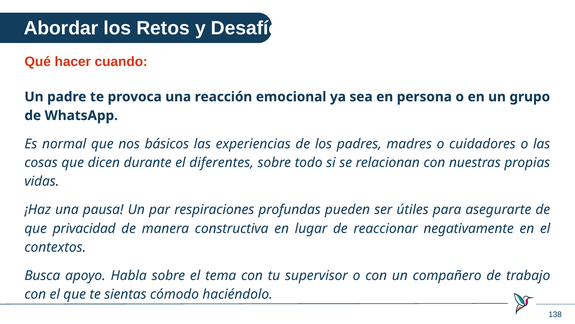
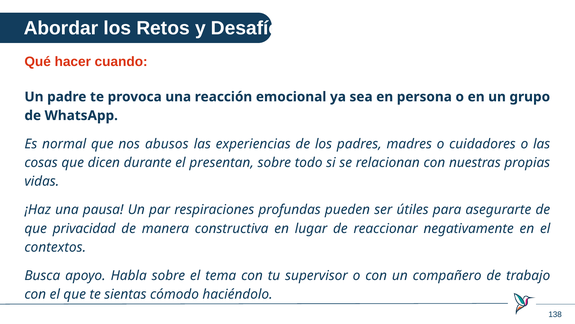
básicos: básicos -> abusos (167, 144)
diferentes: diferentes -> presentan (222, 162)
